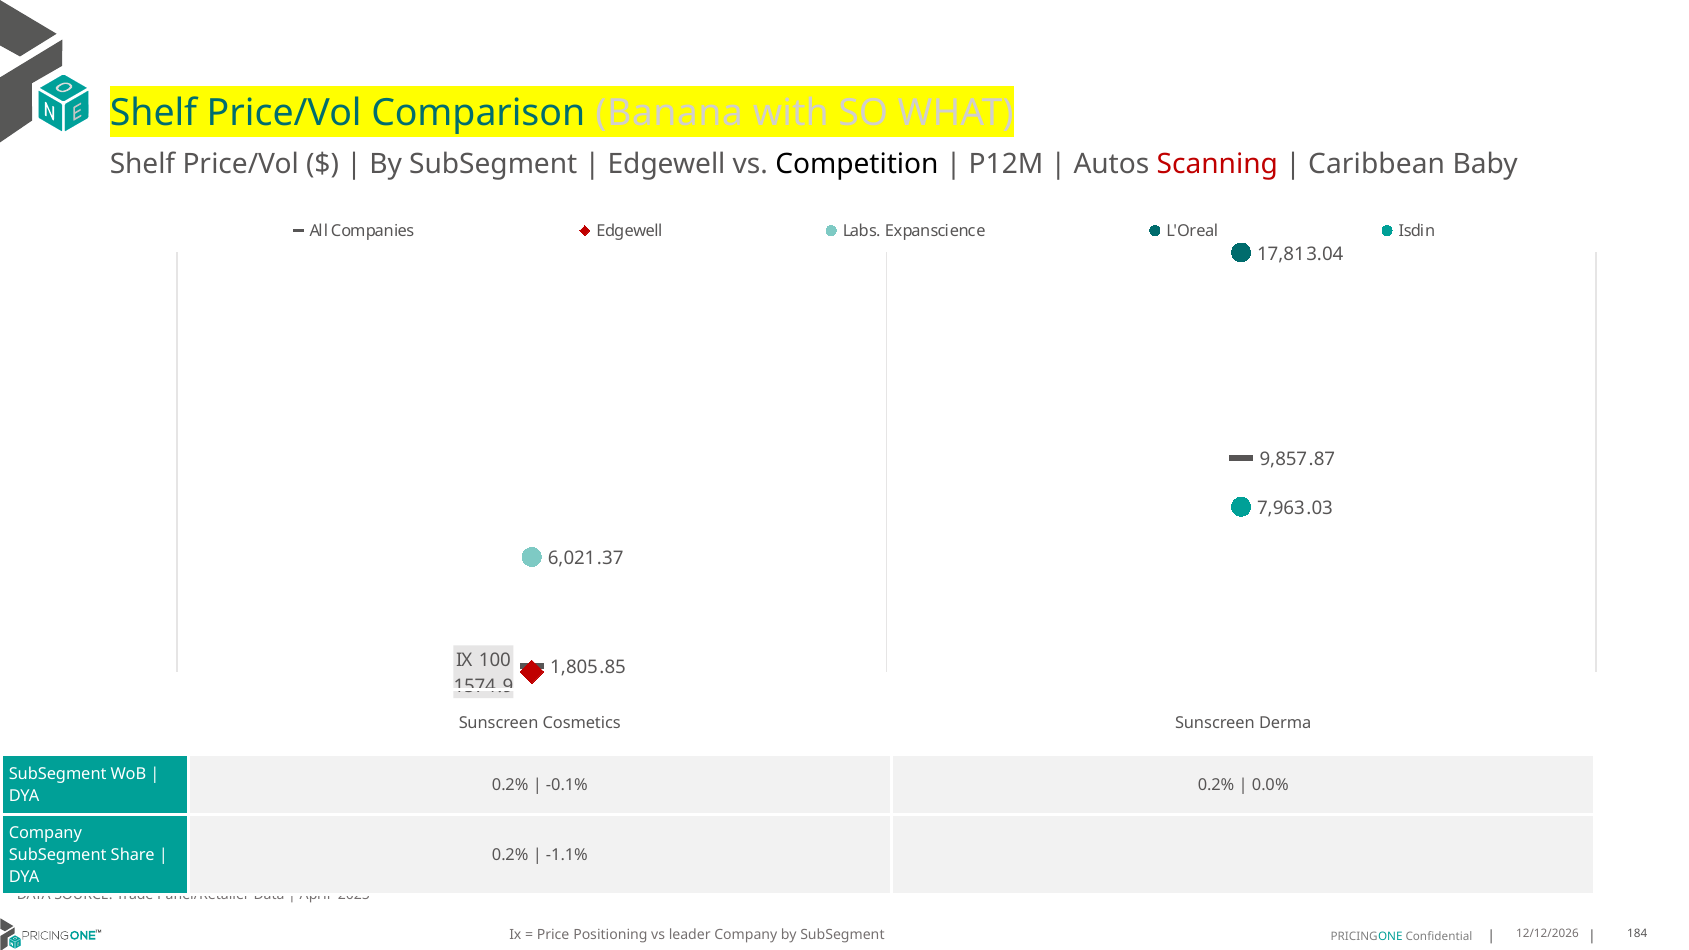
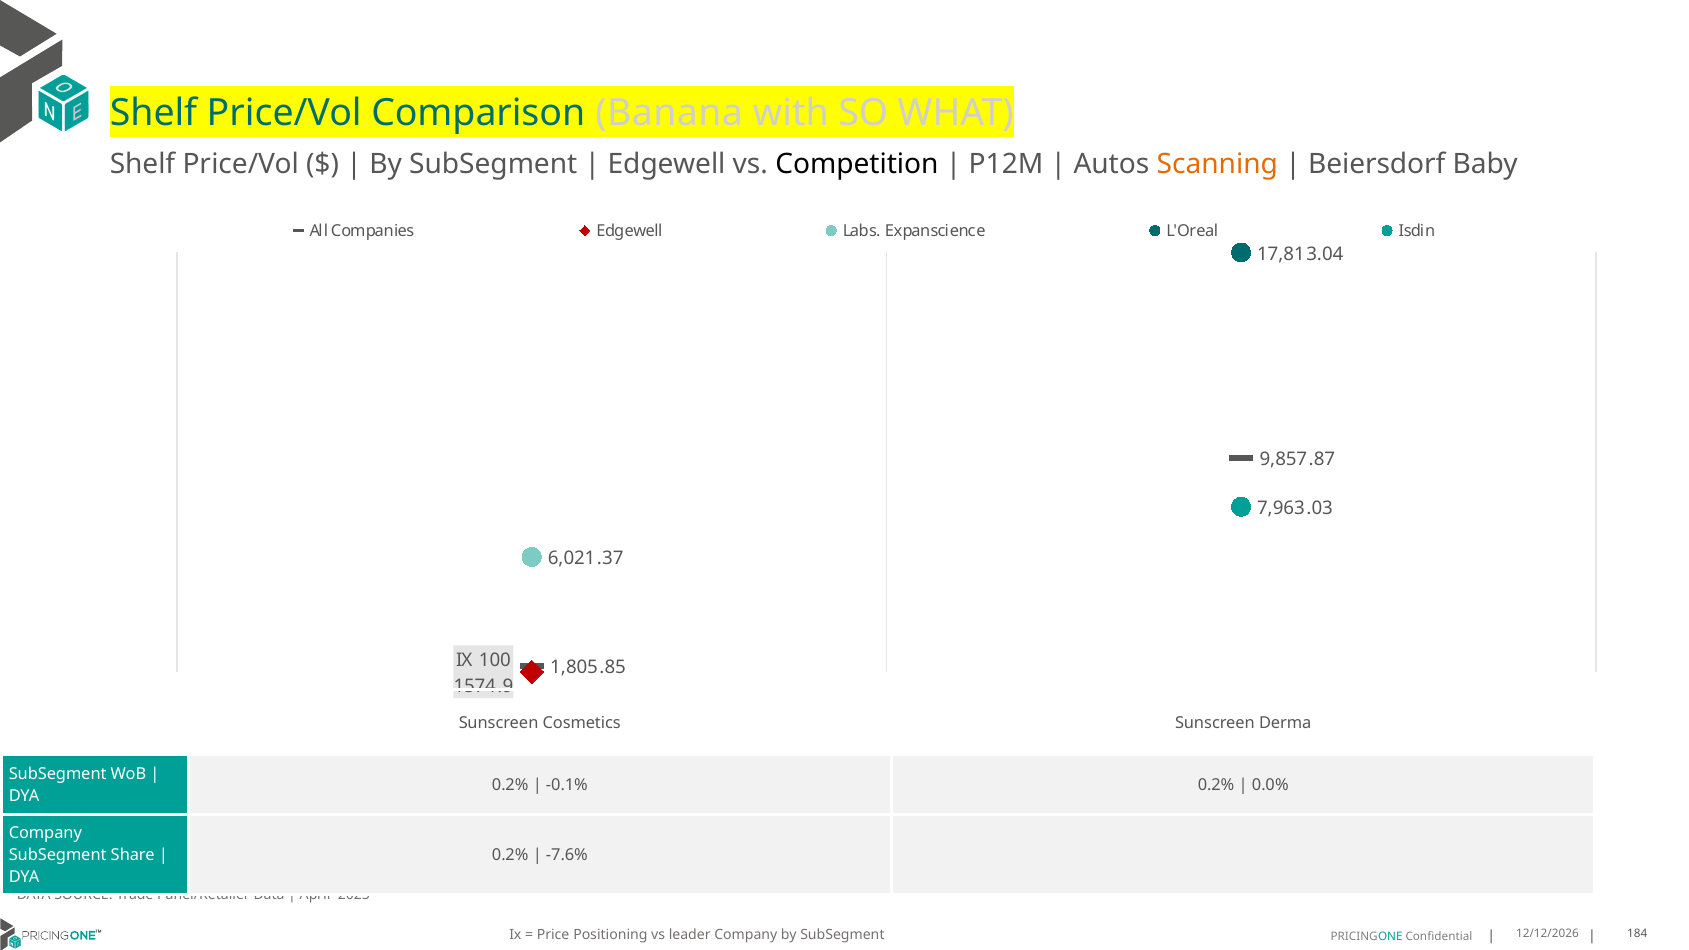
Scanning colour: red -> orange (1217, 165)
Caribbean: Caribbean -> Beiersdorf (1377, 165)
-1.1%: -1.1% -> -7.6% (567, 855)
